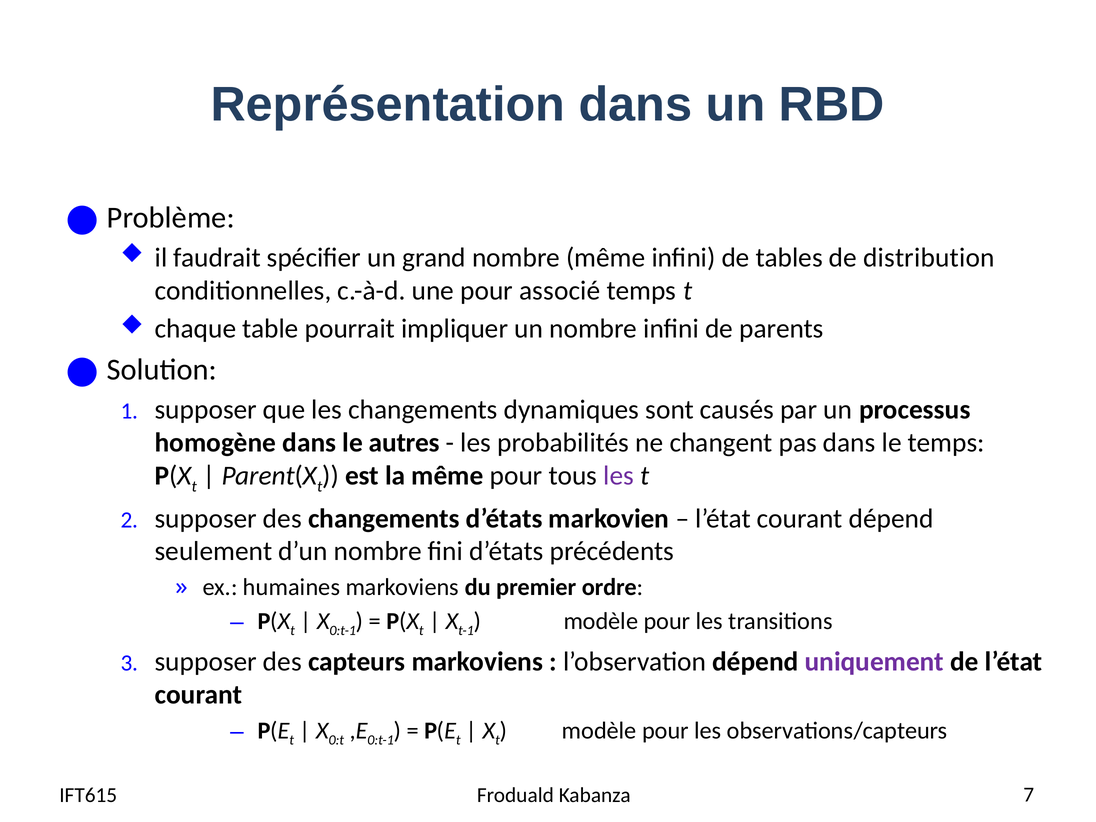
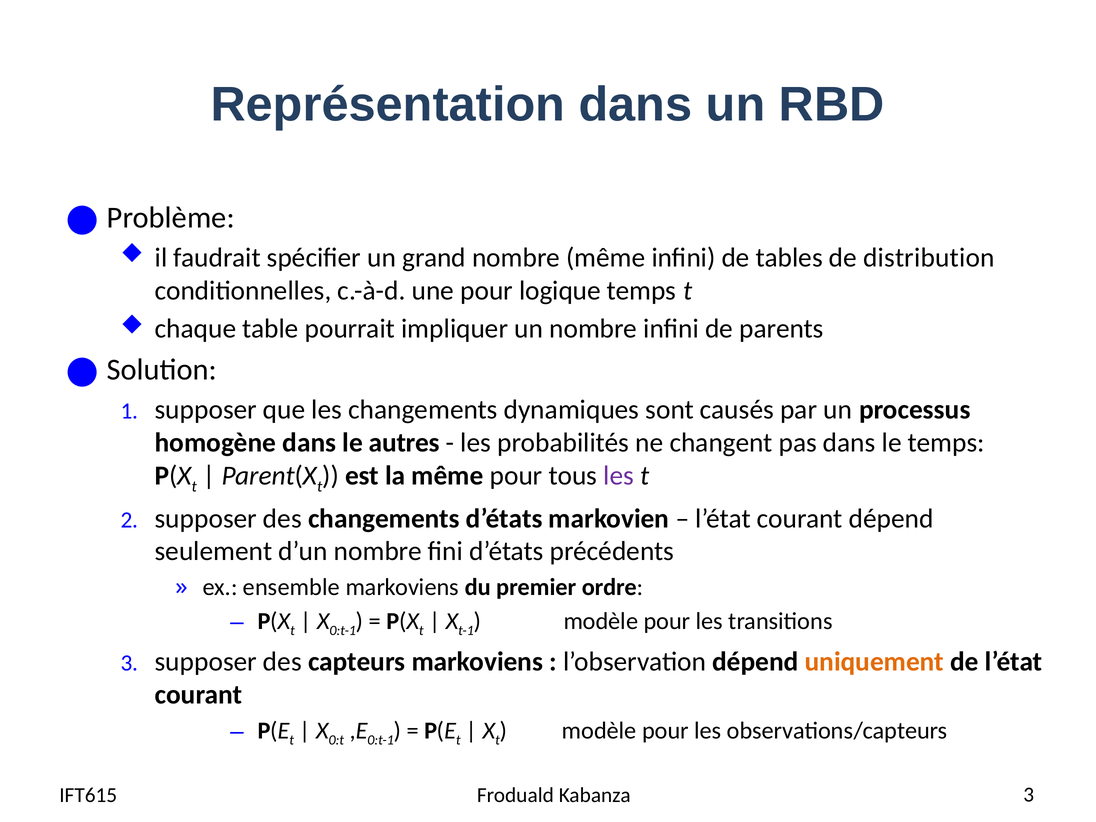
associé: associé -> logique (560, 291)
humaines: humaines -> ensemble (291, 587)
uniquement colour: purple -> orange (874, 662)
Kabanza 7: 7 -> 3 (1029, 795)
